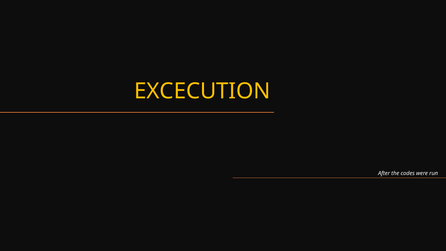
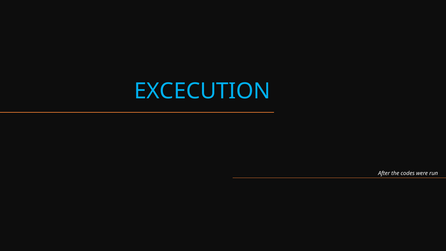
EXCECUTION colour: yellow -> light blue (202, 91)
